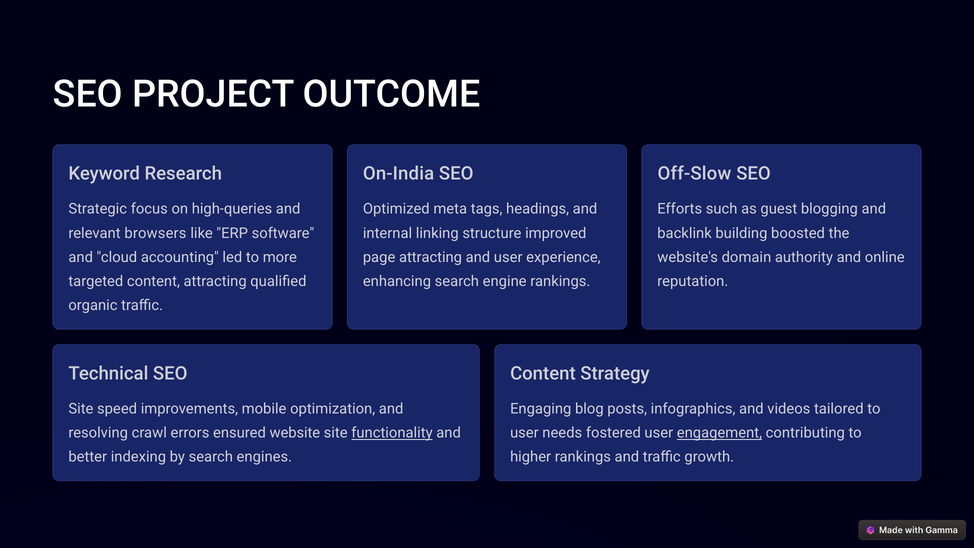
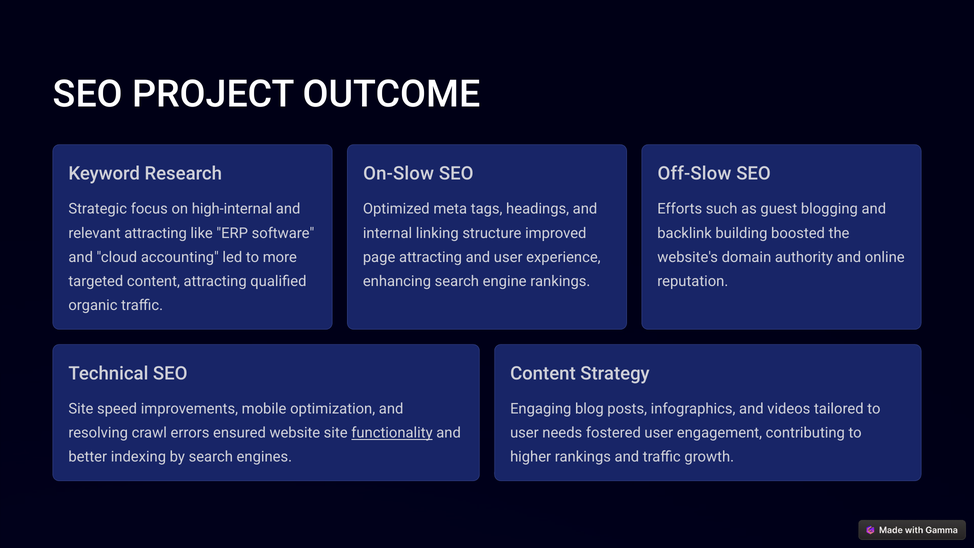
On-India: On-India -> On-Slow (399, 174)
high-queries: high-queries -> high-internal (232, 209)
relevant browsers: browsers -> attracting (156, 233)
engagement underline: present -> none (719, 433)
